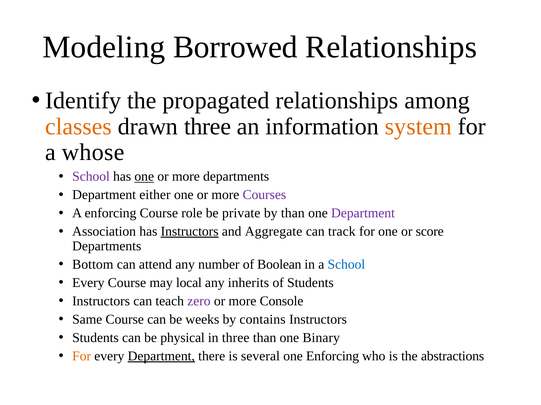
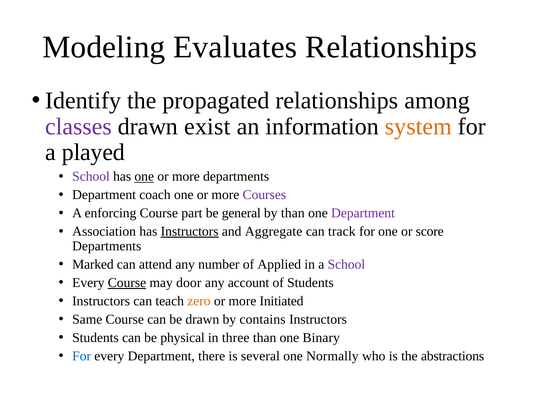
Borrowed: Borrowed -> Evaluates (235, 47)
classes colour: orange -> purple (79, 127)
drawn three: three -> exist (207, 127)
whose: whose -> played (93, 153)
either: either -> coach (155, 195)
role: role -> part (192, 213)
private: private -> general (241, 213)
Bottom: Bottom -> Marked (93, 265)
Boolean: Boolean -> Applied (279, 265)
School colour: blue -> purple (346, 265)
Course underline: none -> present (127, 283)
local: local -> door (189, 283)
inherits: inherits -> account (249, 283)
zero colour: purple -> orange (199, 302)
Console: Console -> Initiated (282, 302)
be weeks: weeks -> drawn (202, 320)
For colour: orange -> blue (82, 357)
Department underline: present -> none (161, 357)
one Enforcing: Enforcing -> Normally (332, 357)
